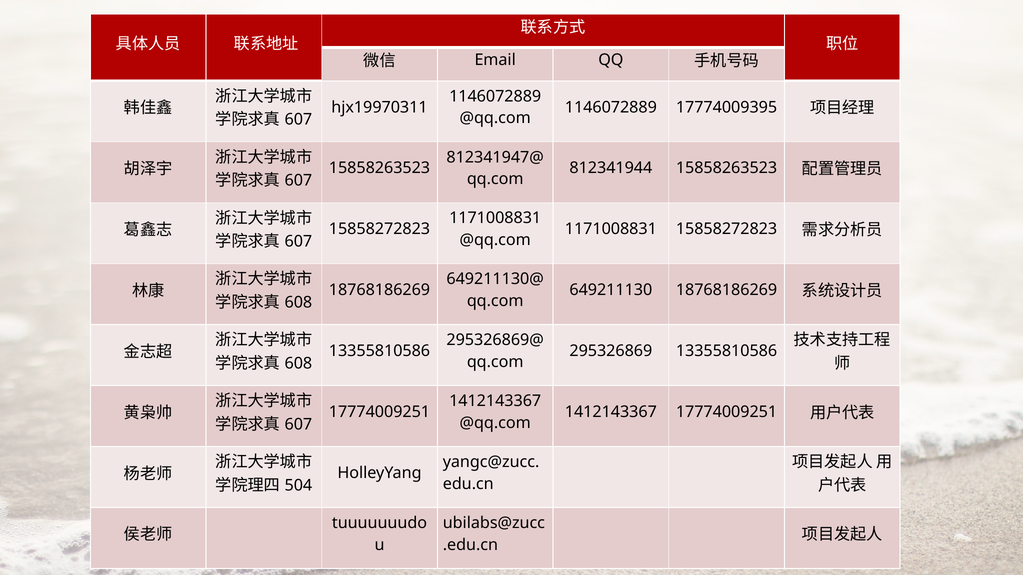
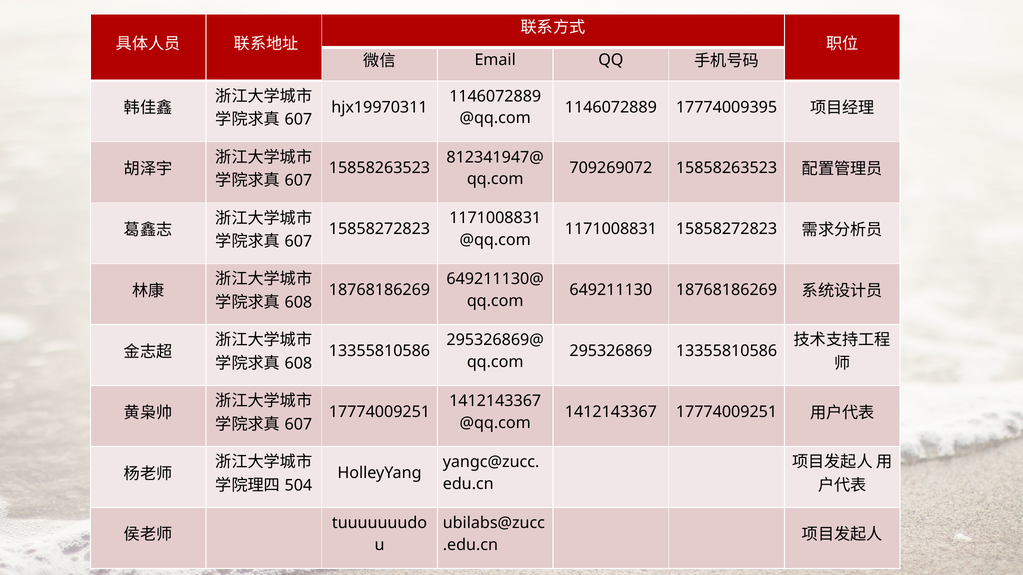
812341944: 812341944 -> 709269072 (611, 168)
